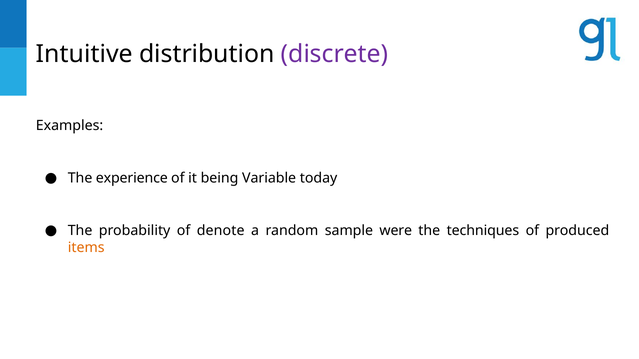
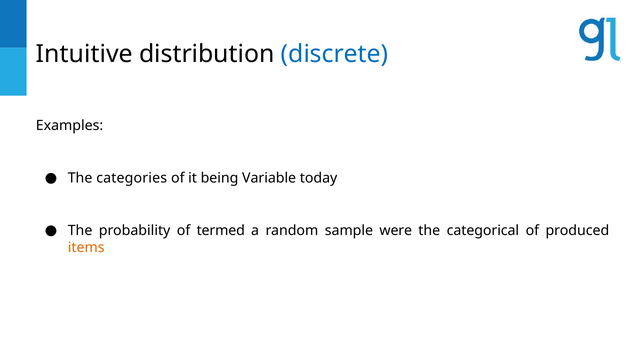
discrete colour: purple -> blue (335, 54)
experience: experience -> categories (132, 178)
denote: denote -> termed (221, 231)
techniques: techniques -> categorical (483, 231)
